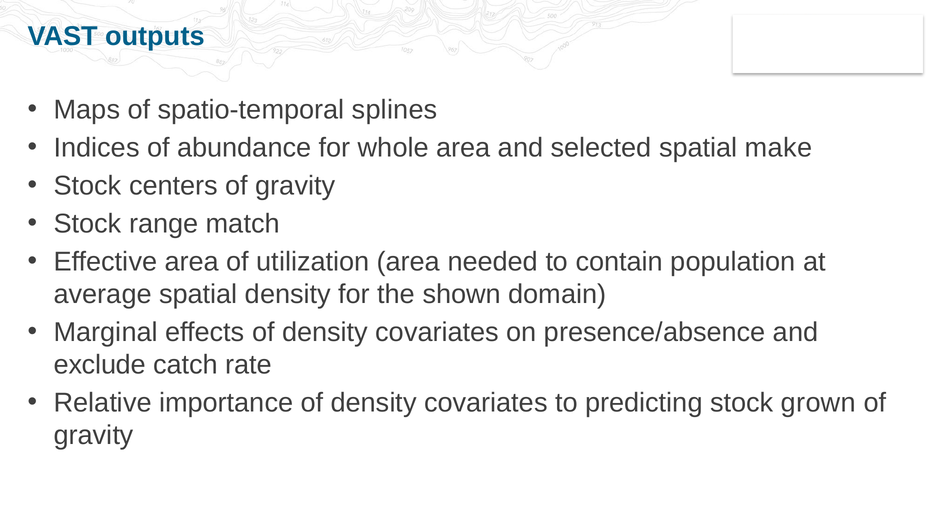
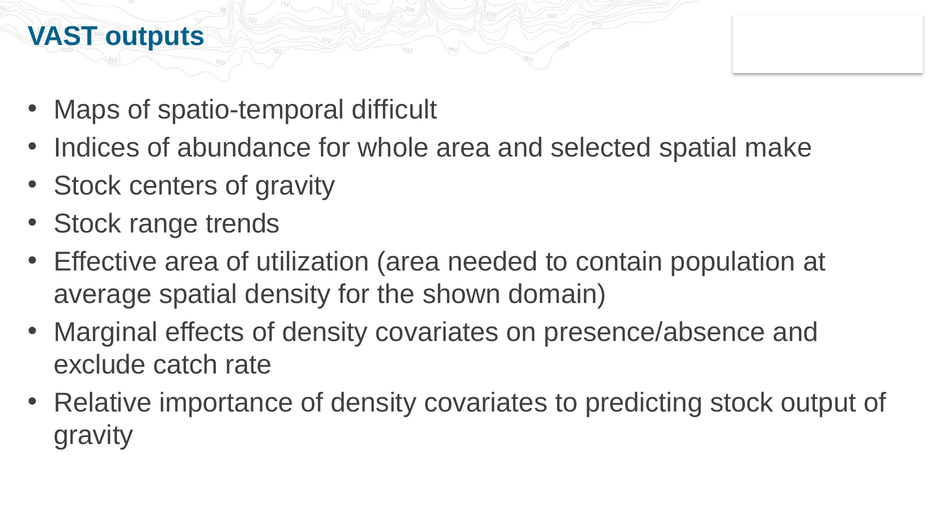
splines: splines -> difficult (395, 110)
match: match -> trends (243, 224)
grown: grown -> output (819, 402)
